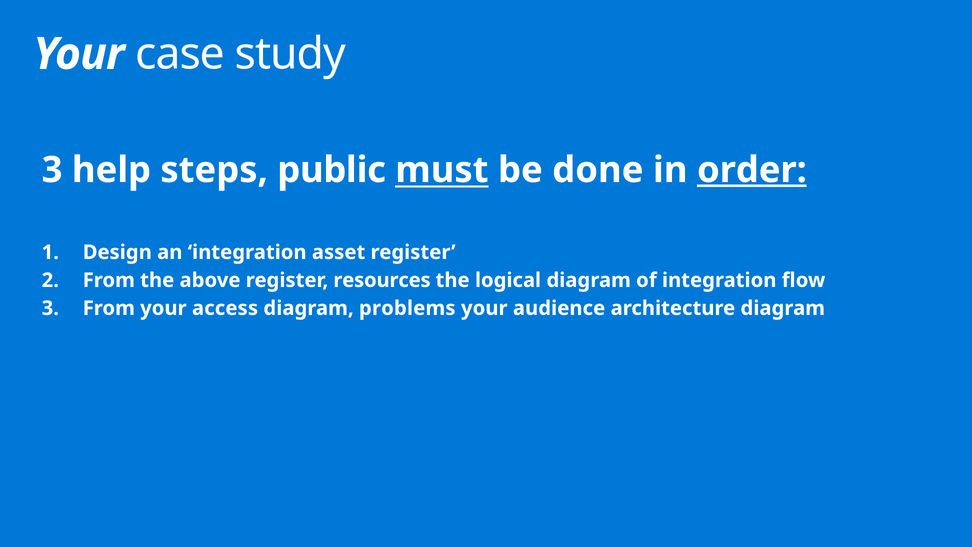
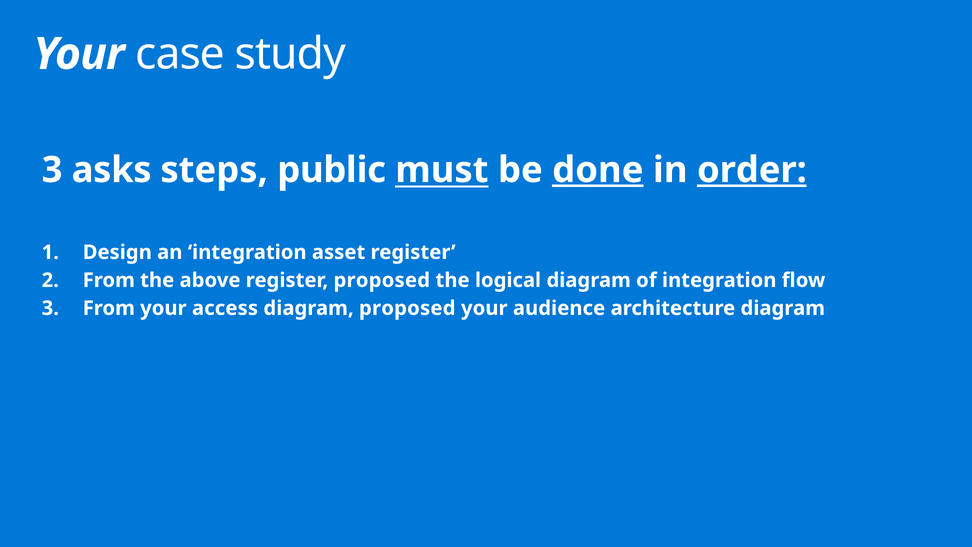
help: help -> asks (112, 170)
done underline: none -> present (598, 170)
register resources: resources -> proposed (382, 280)
diagram problems: problems -> proposed (407, 308)
